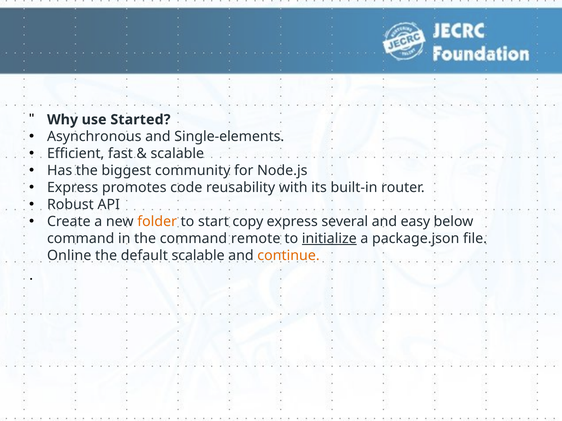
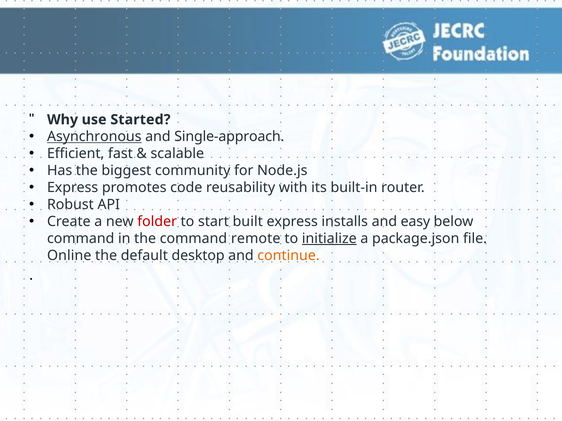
Asynchronous underline: none -> present (94, 137)
Single-elements: Single-elements -> Single-approach (229, 137)
folder colour: orange -> red (157, 222)
copy: copy -> built (248, 222)
several: several -> installs (345, 222)
default scalable: scalable -> desktop (198, 256)
